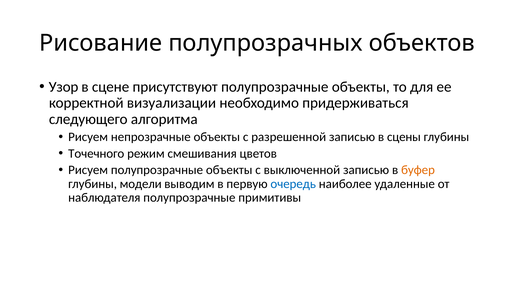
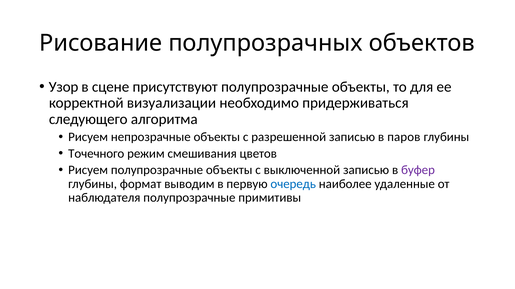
сцены: сцены -> паров (404, 137)
буфер colour: orange -> purple (418, 170)
модели: модели -> формат (141, 184)
